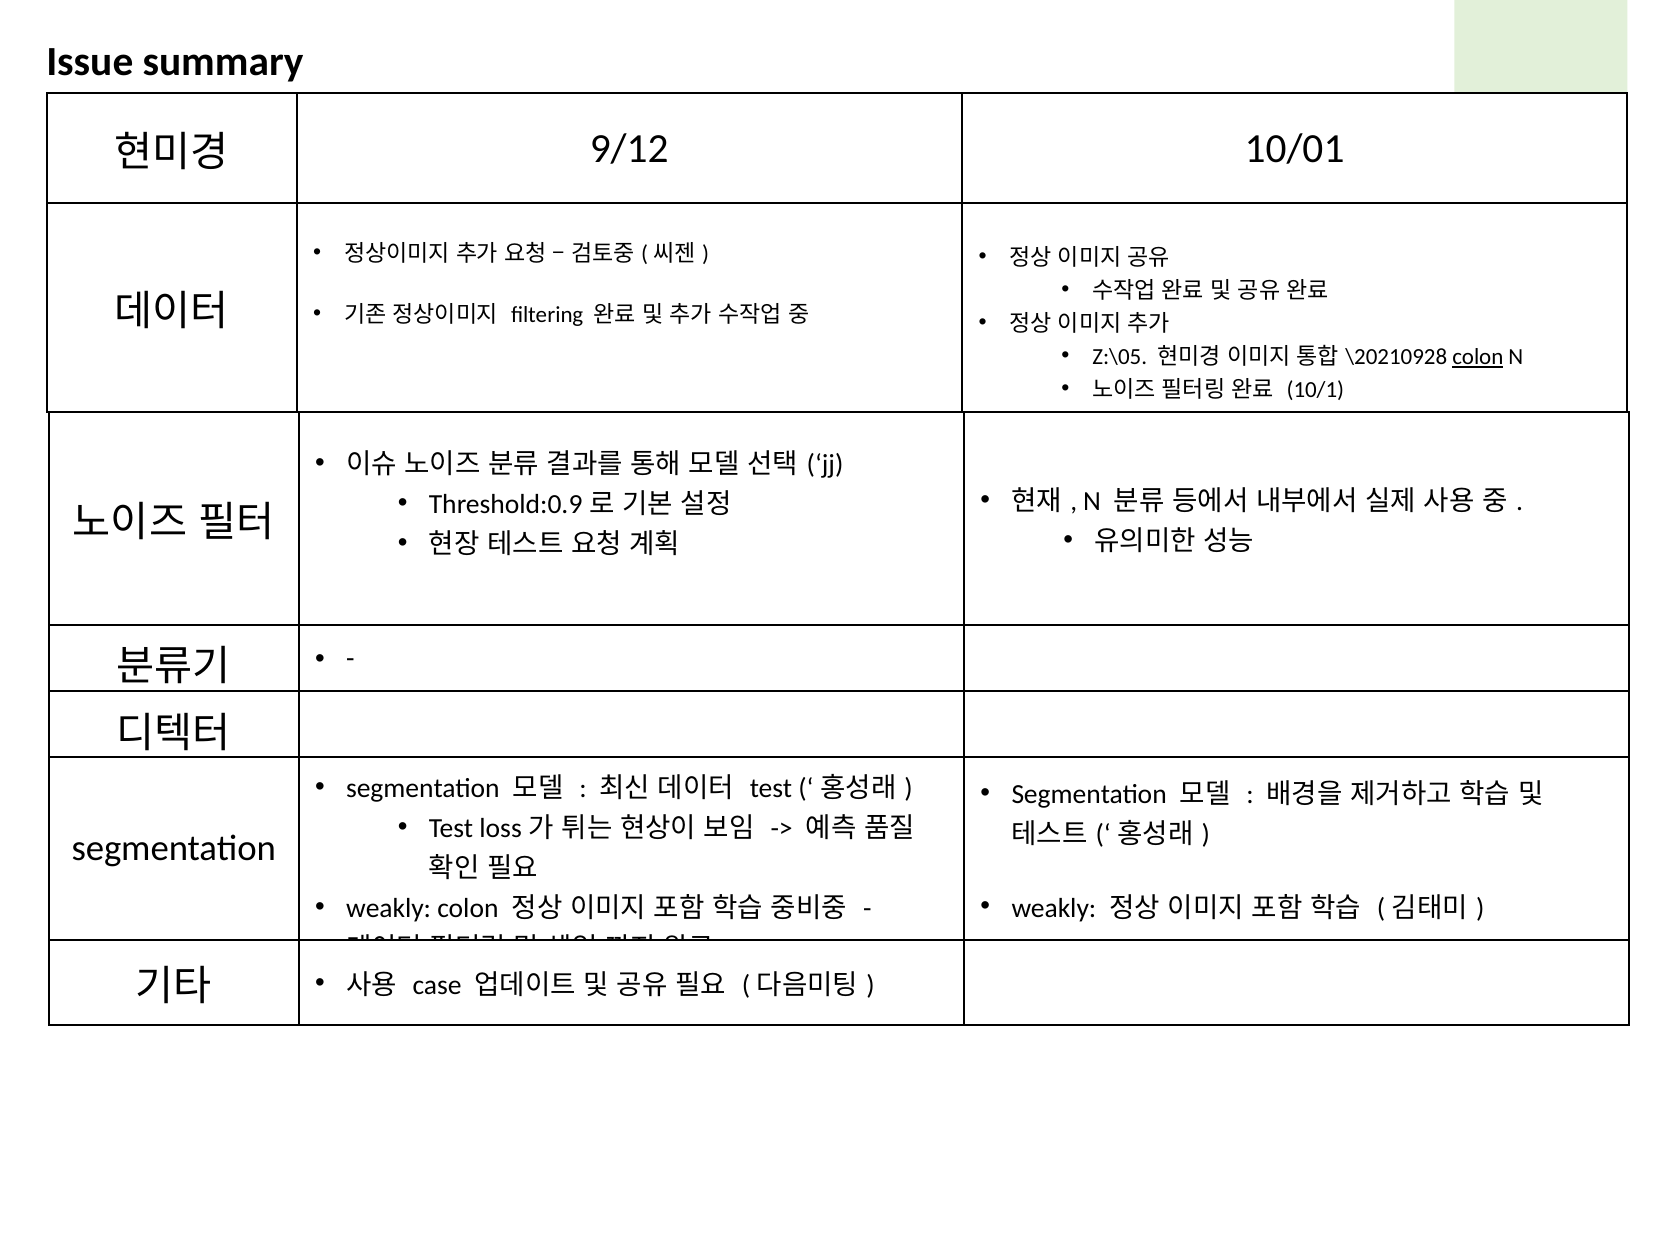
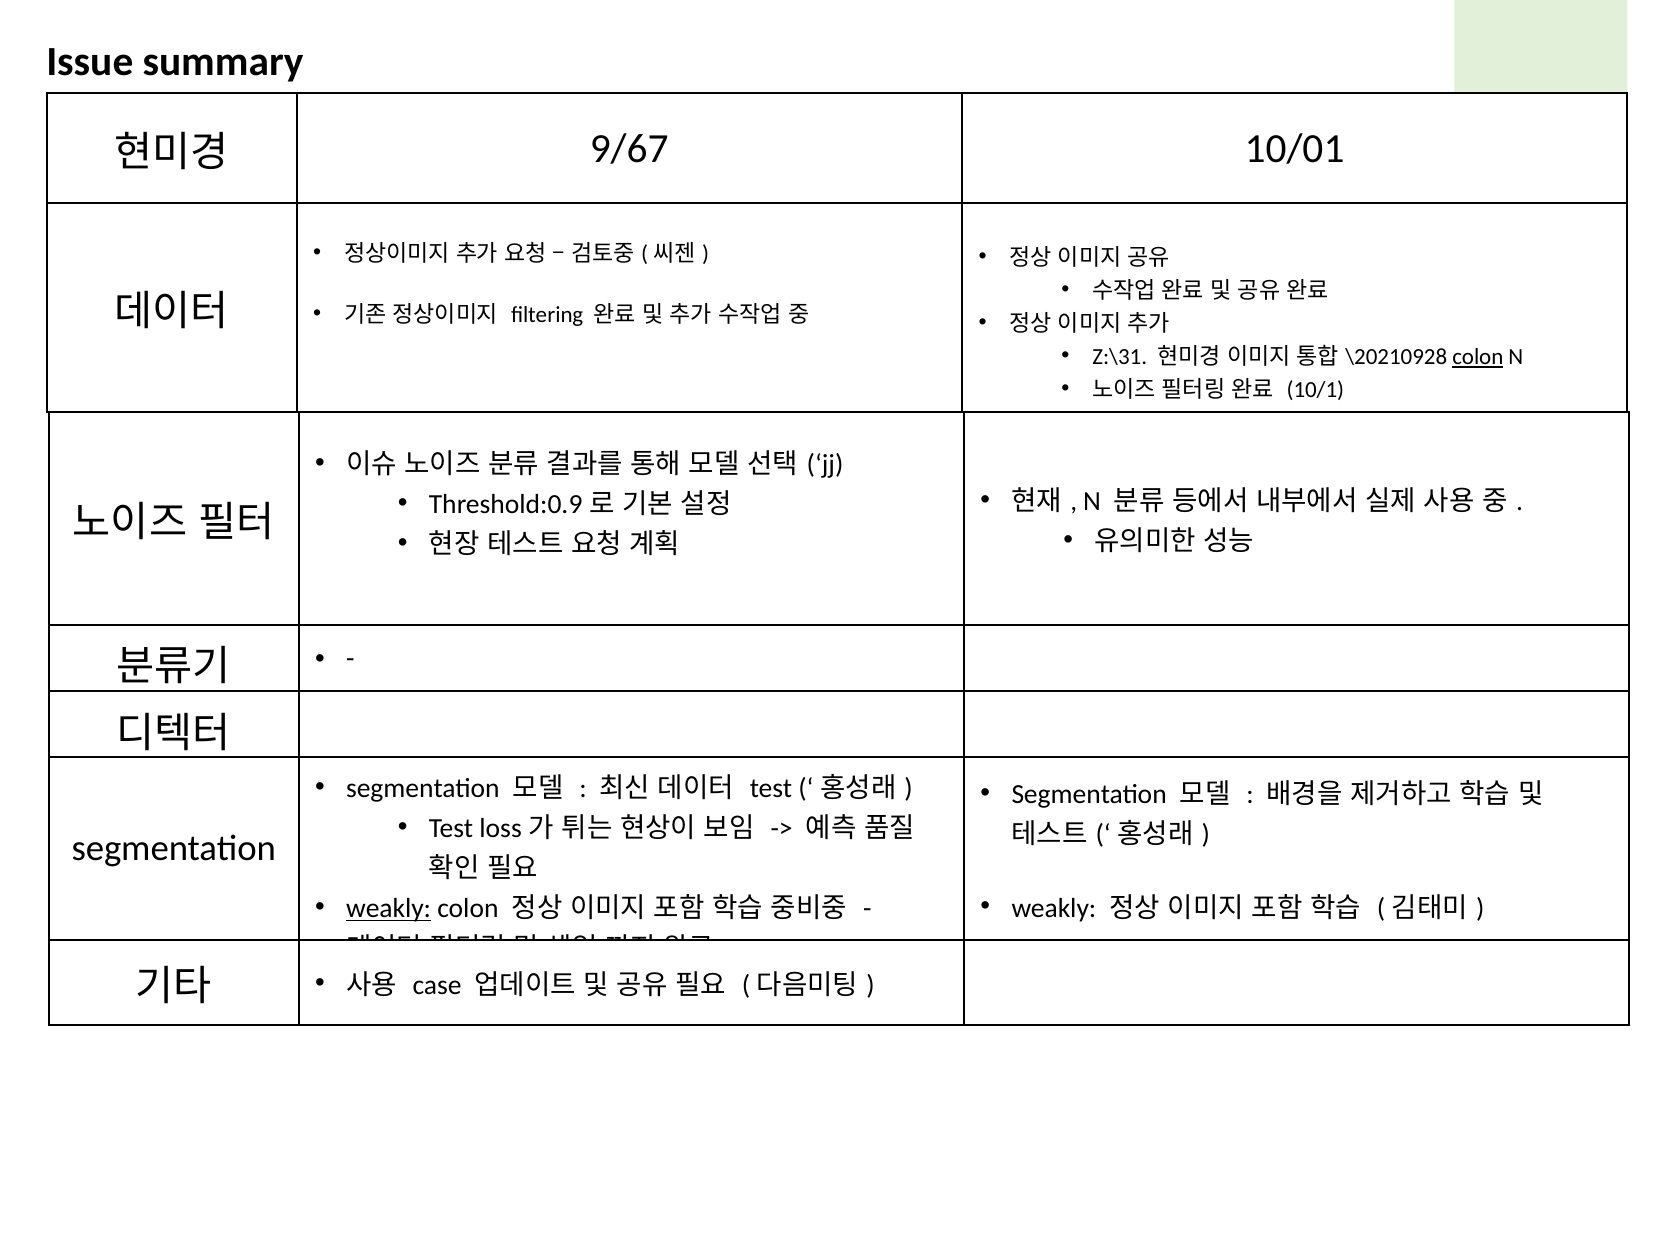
9/12: 9/12 -> 9/67 (629, 149)
Z:\05: Z:\05 -> Z:\31 (1120, 357)
weakly underline: none -> present (389, 909)
